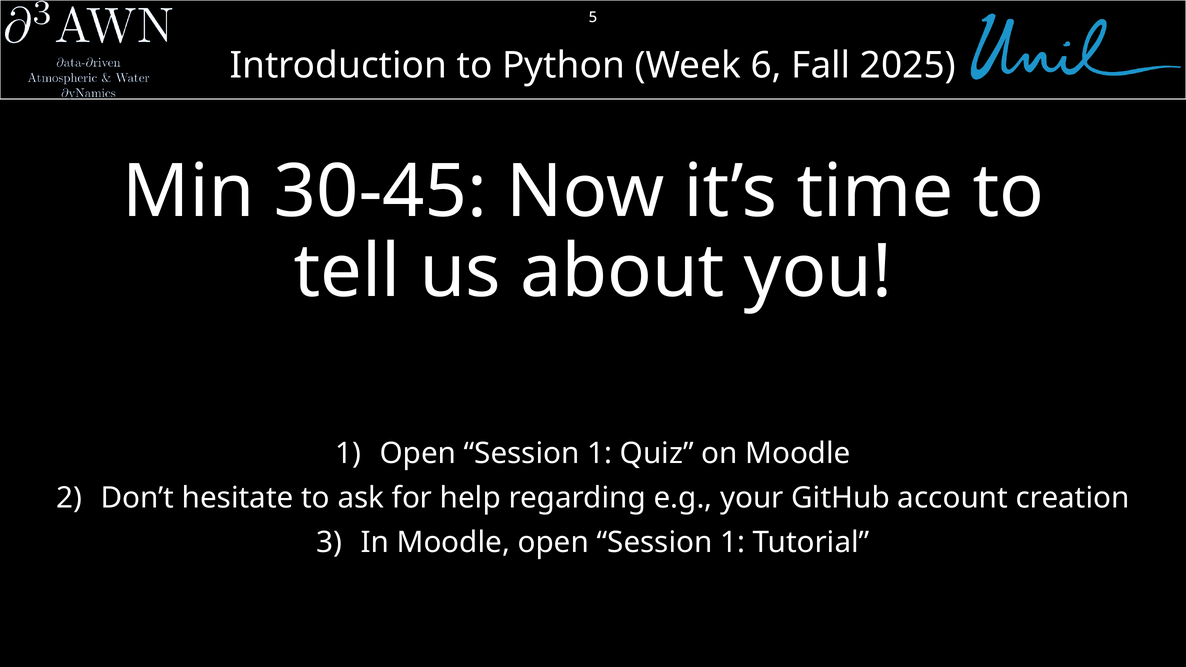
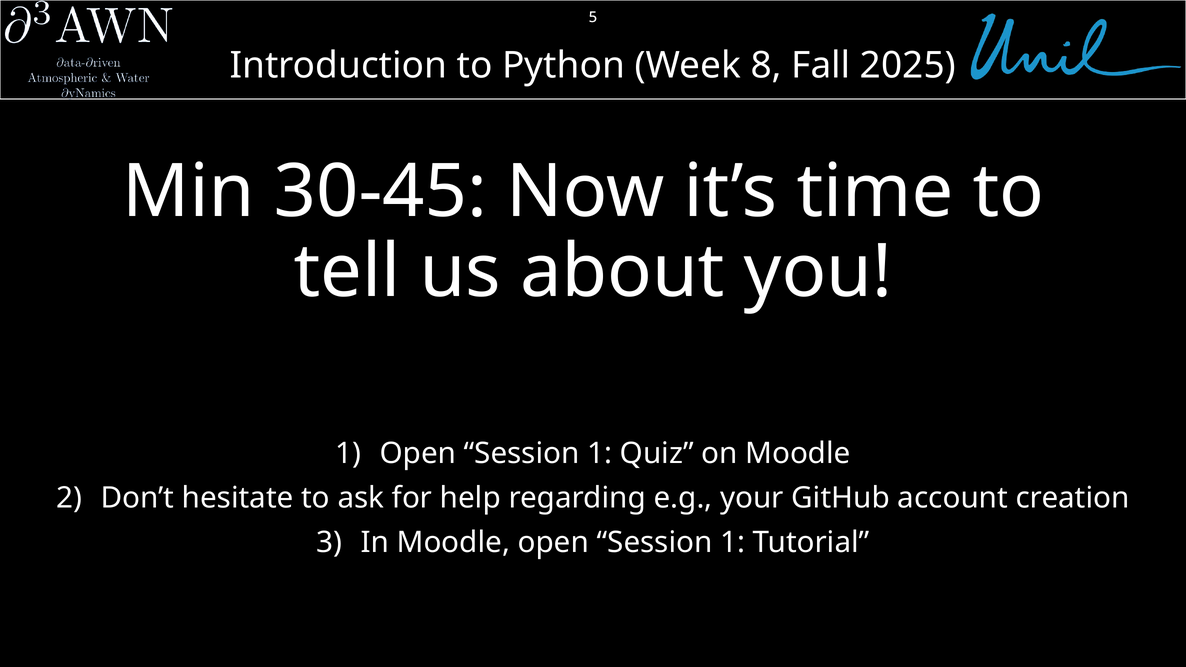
6: 6 -> 8 (766, 65)
